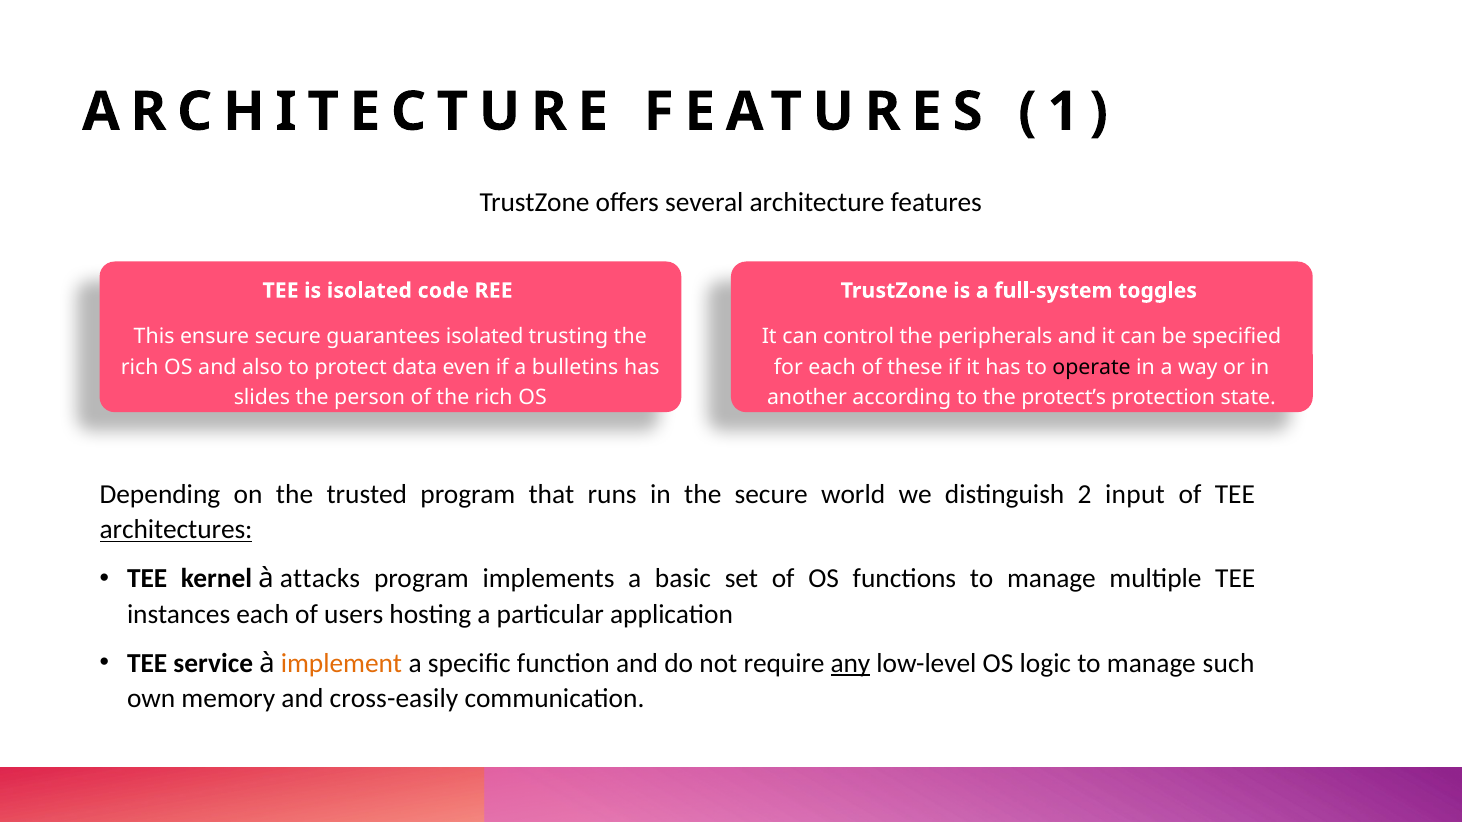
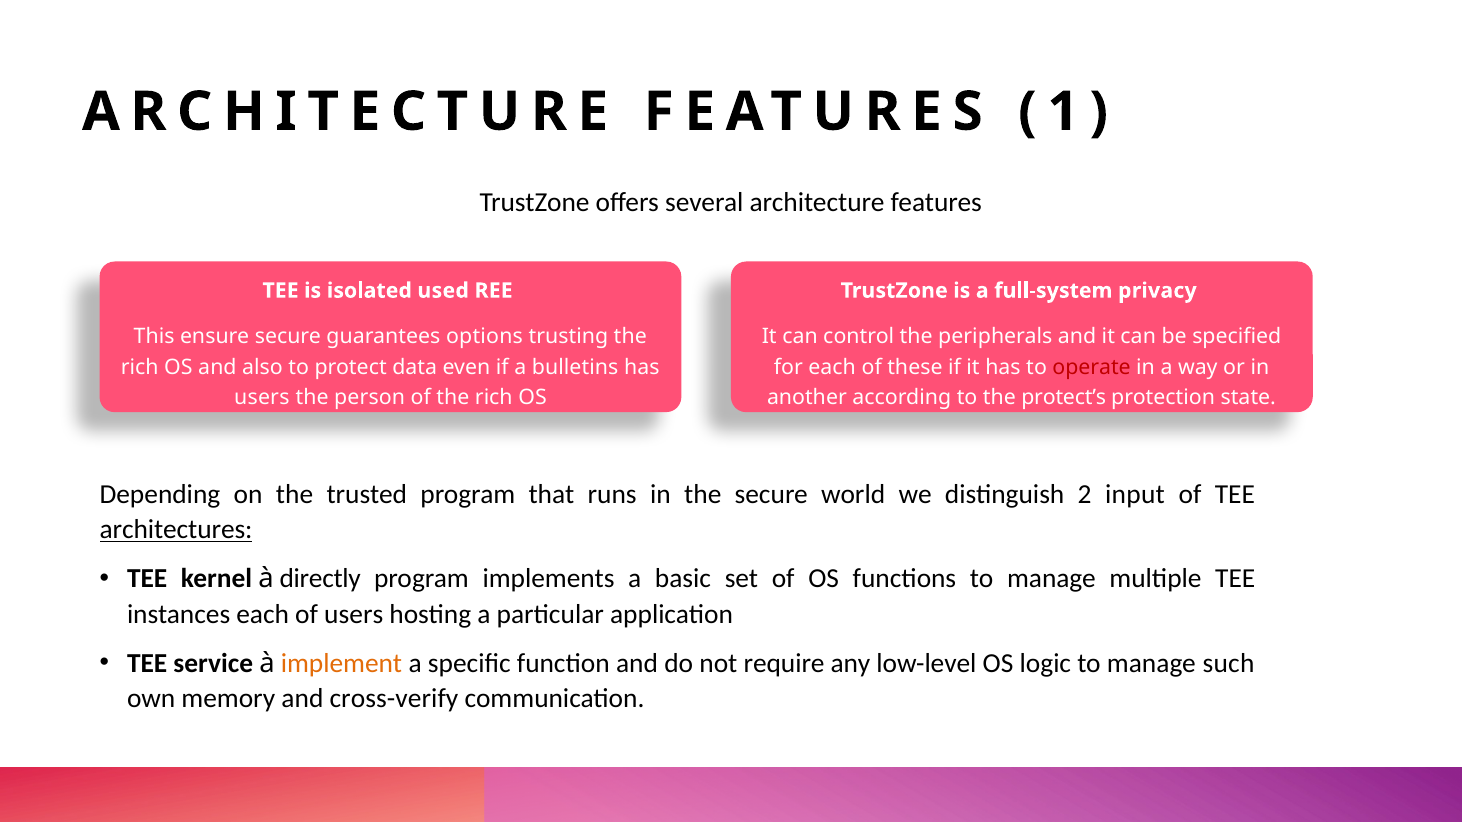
code: code -> used (443, 291)
toggles: toggles -> privacy (1157, 291)
guarantees isolated: isolated -> options (484, 337)
operate colour: black -> red (1092, 367)
slides: slides -> users (262, 398)
attacks: attacks -> directly (320, 579)
any underline: present -> none (851, 664)
cross-easily: cross-easily -> cross-verify (394, 699)
